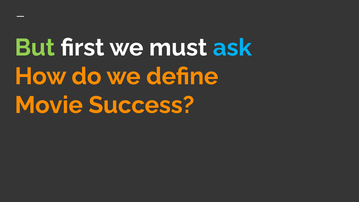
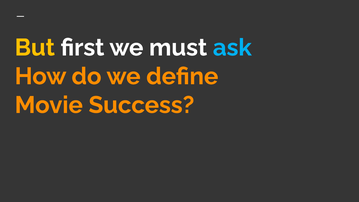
But colour: light green -> yellow (35, 48)
